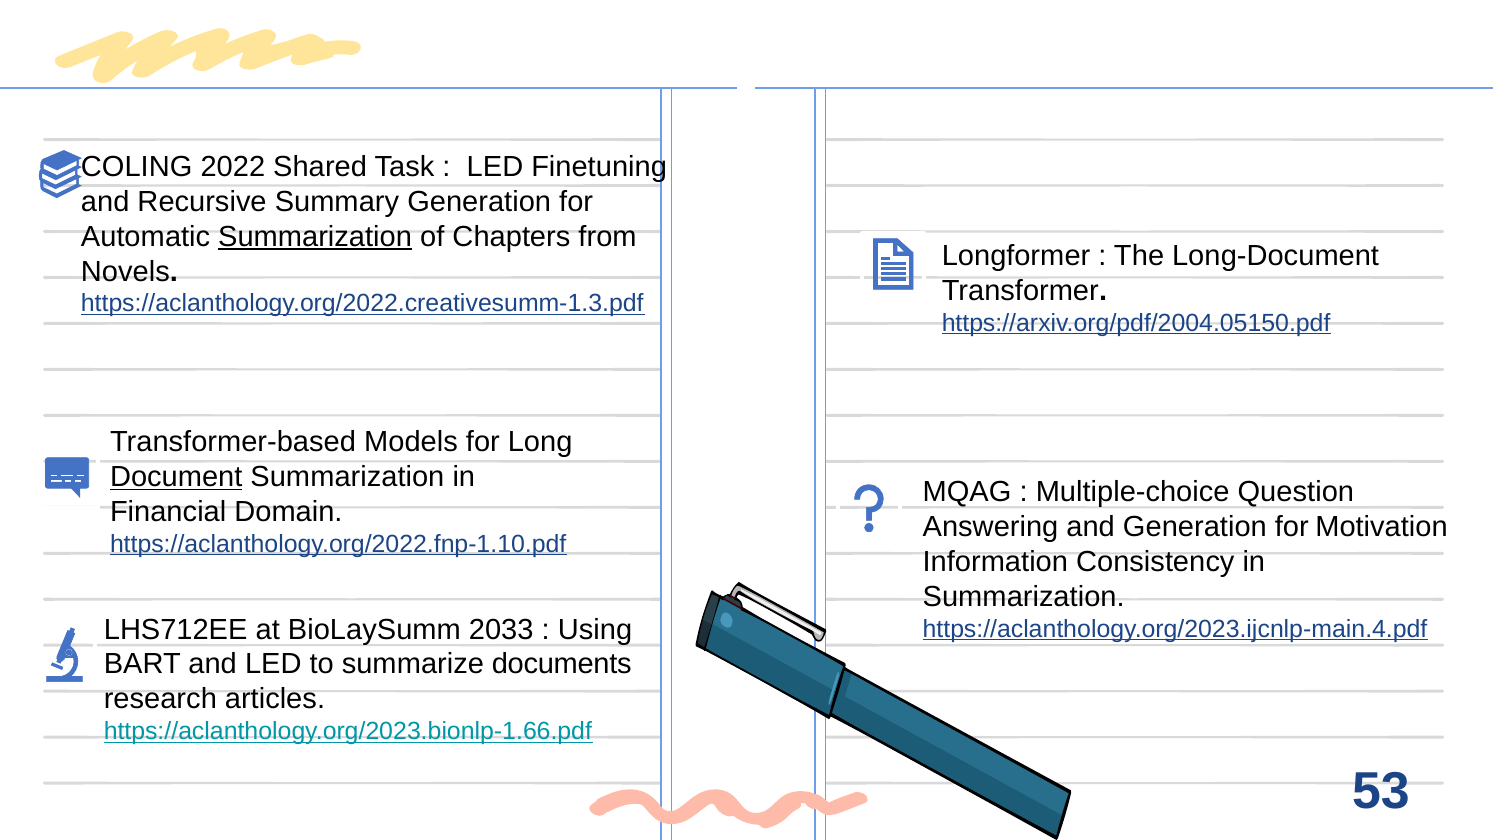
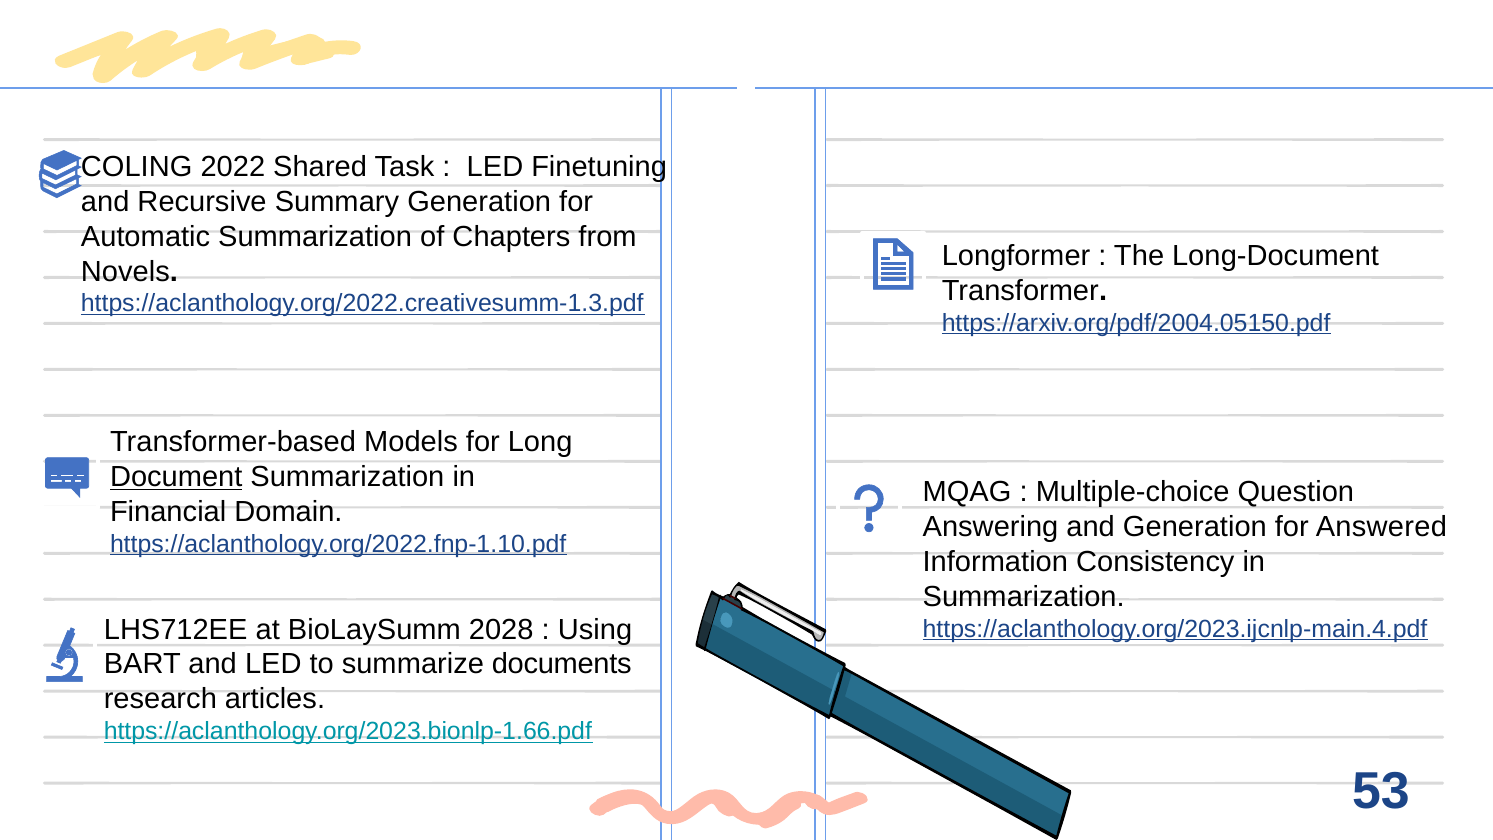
Summarization underline: present -> none (315, 237)
Motivation: Motivation -> Answered (1381, 527)
2033: 2033 -> 2028 (501, 629)
